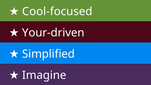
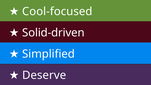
Your-driven: Your-driven -> Solid-driven (53, 33)
Imagine: Imagine -> Deserve (44, 75)
